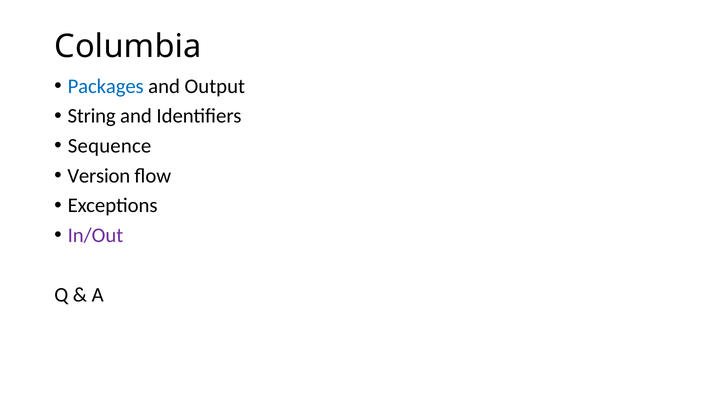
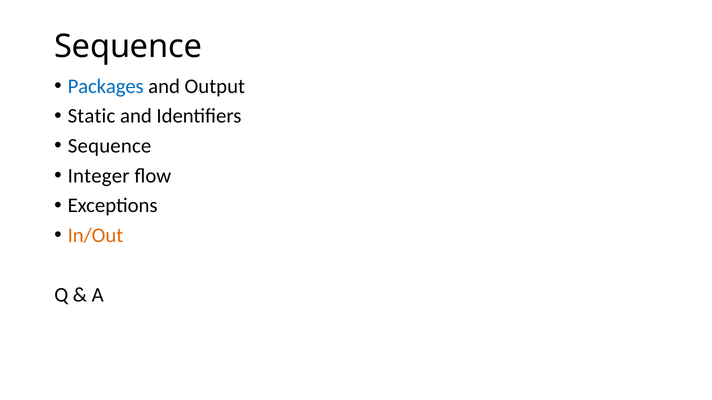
Columbia: Columbia -> Sequence (128, 47)
String: String -> Static (91, 116)
Version: Version -> Integer (99, 176)
In/Out colour: purple -> orange (95, 236)
